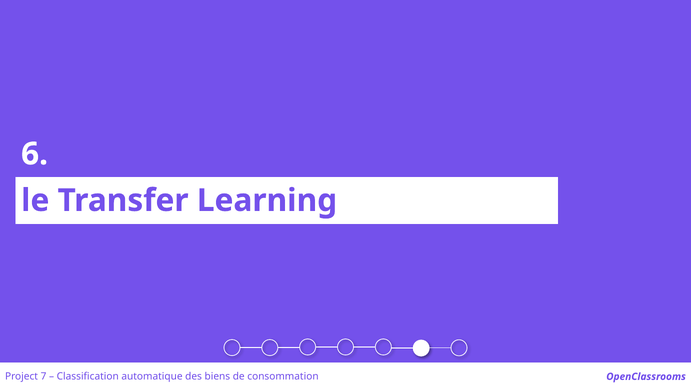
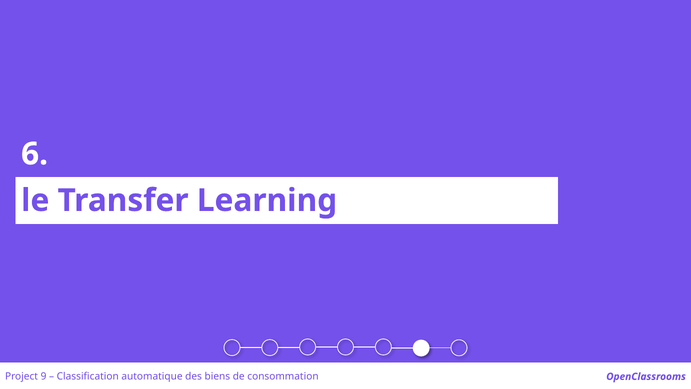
7: 7 -> 9 (44, 376)
